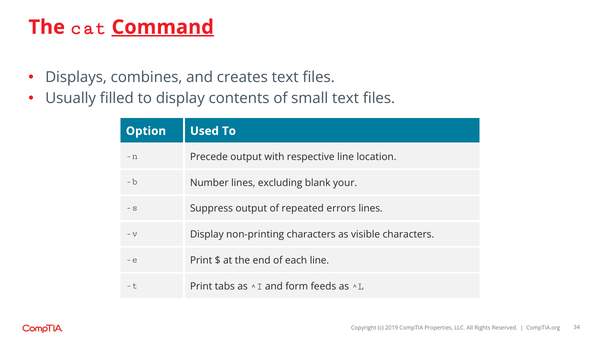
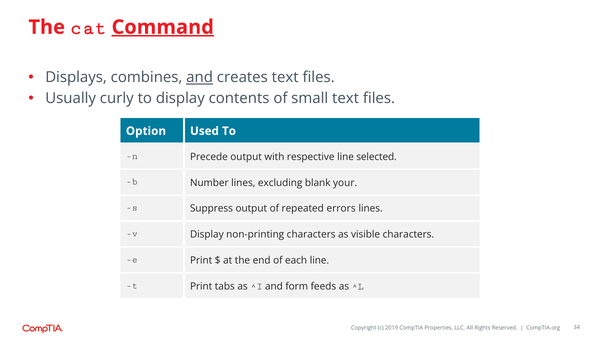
and underline: none -> present (200, 77)
filled: filled -> curly (117, 98)
location: location -> selected (377, 157)
